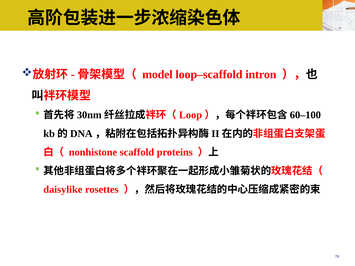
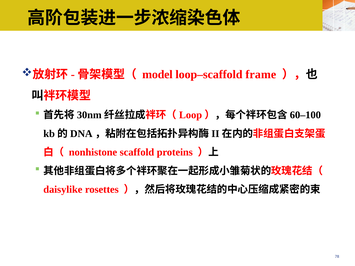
intron: intron -> frame (261, 74)
